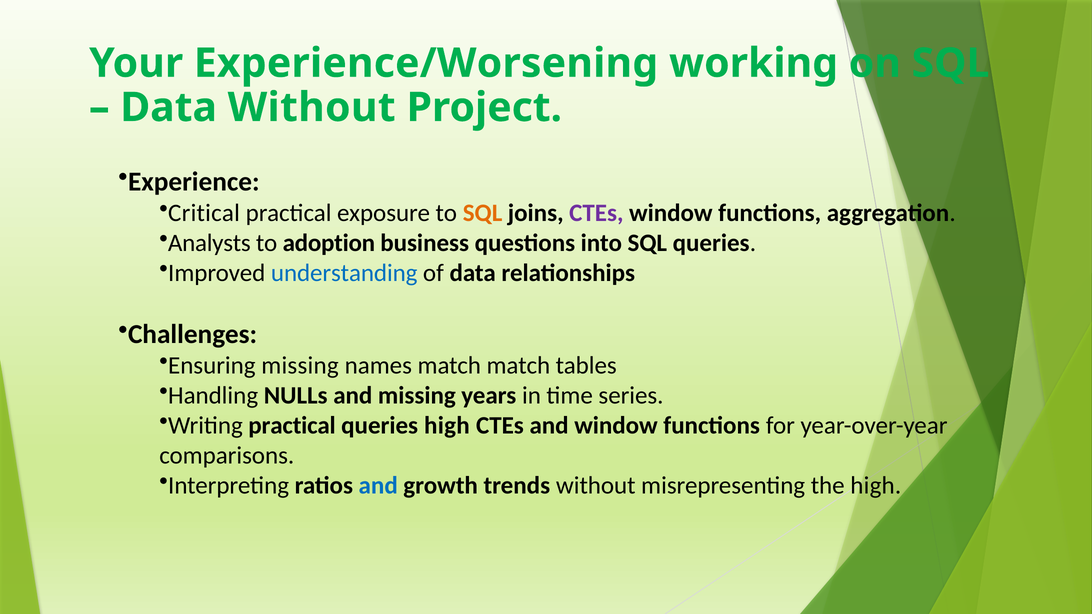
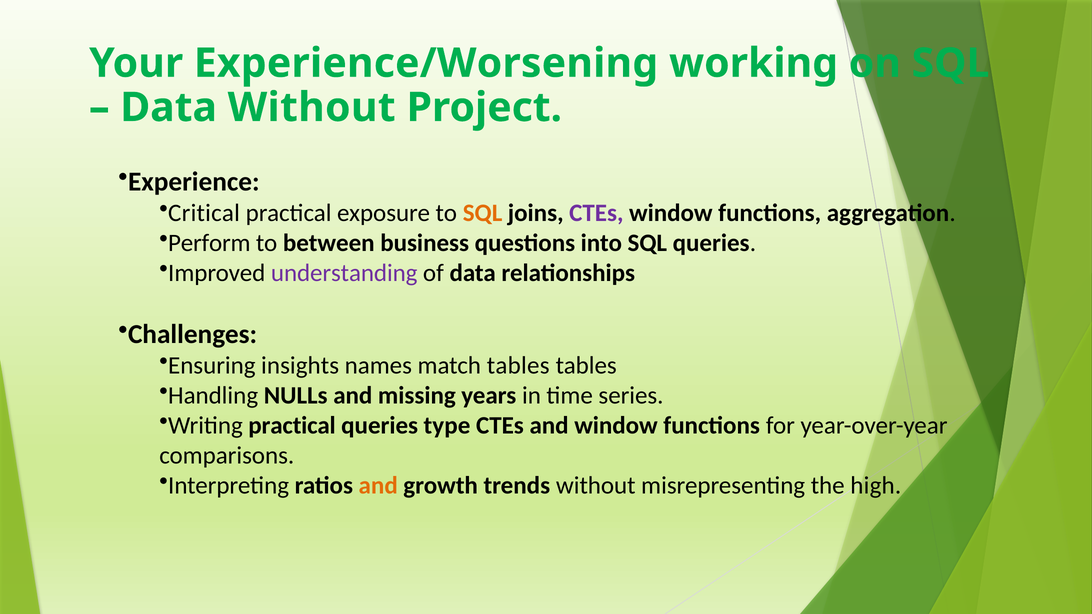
Analysts: Analysts -> Perform (209, 243)
adoption: adoption -> between (329, 243)
understanding colour: blue -> purple (344, 273)
Ensuring missing: missing -> insights (300, 366)
match match: match -> tables (518, 366)
queries high: high -> type (447, 426)
and colour: blue -> orange (378, 486)
